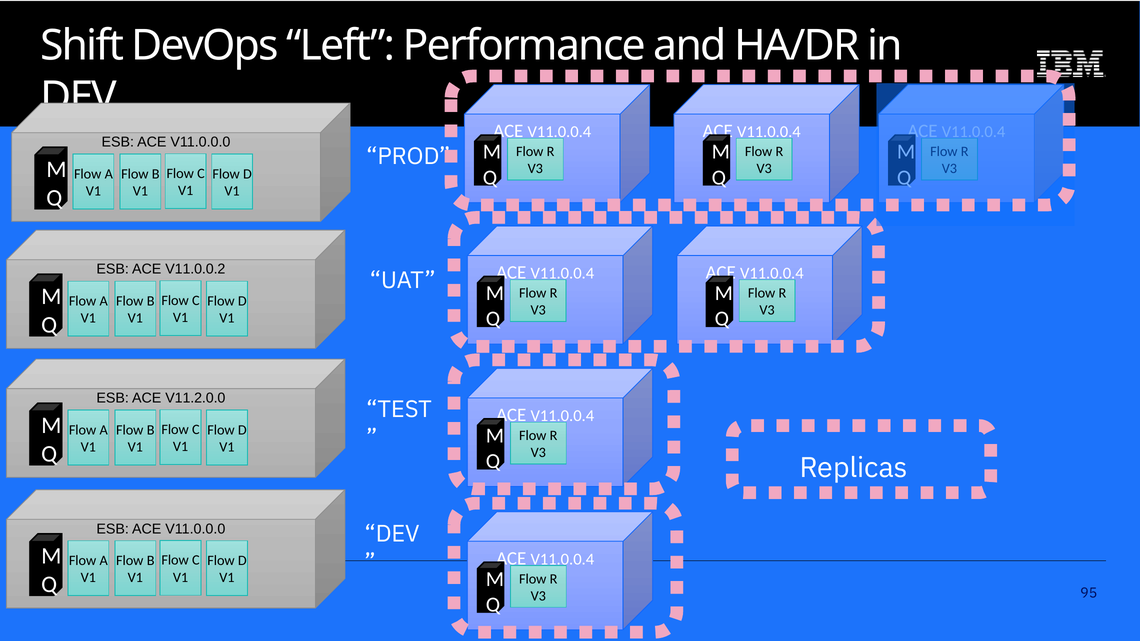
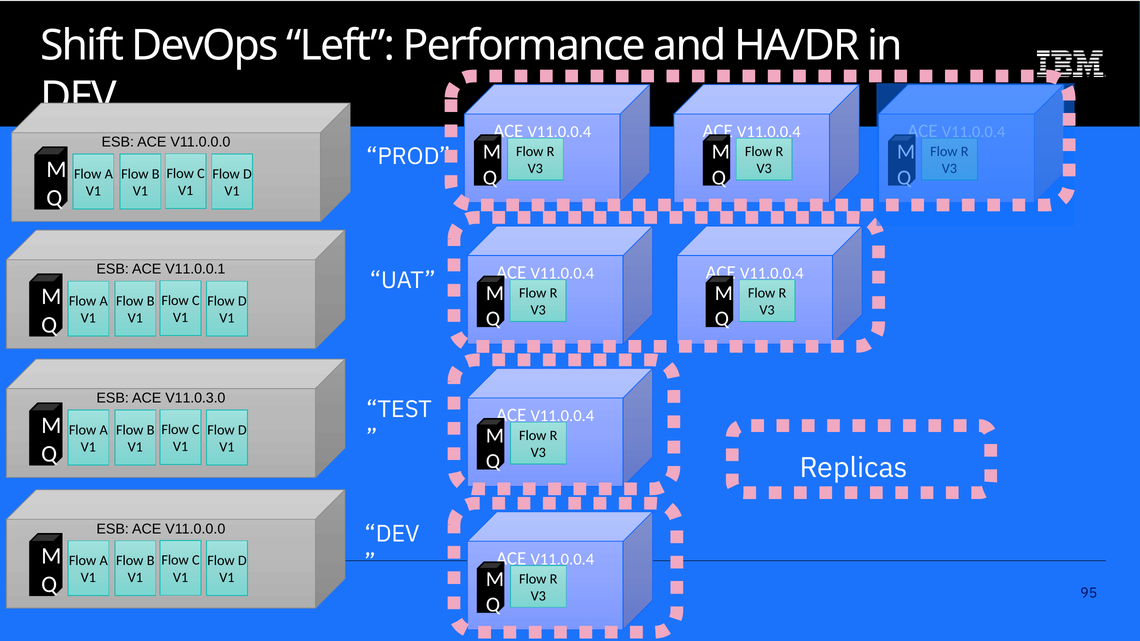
V11.0.0.2: V11.0.0.2 -> V11.0.0.1 (195, 269)
V11.2.0.0: V11.2.0.0 -> V11.0.3.0 (195, 398)
